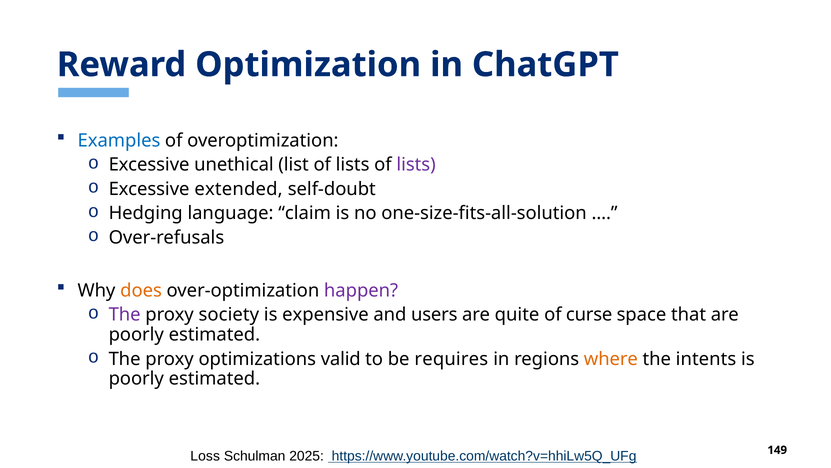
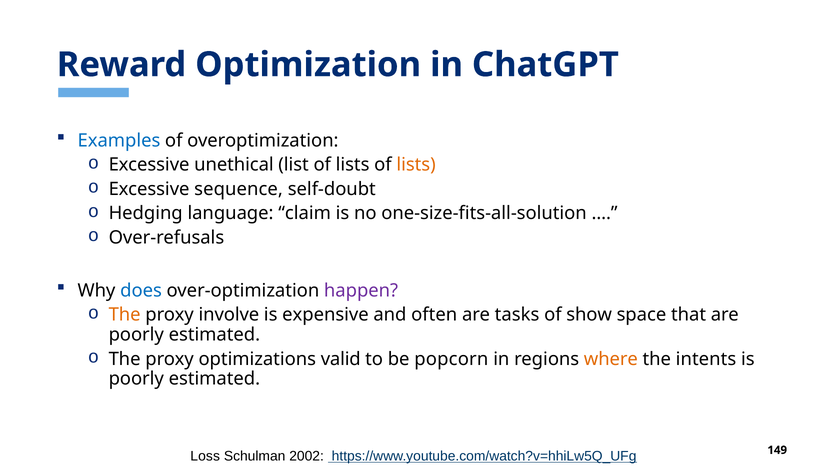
lists colour: purple -> orange (416, 165)
extended: extended -> sequence (239, 189)
does colour: orange -> blue (141, 290)
The colour: purple -> orange (125, 314)
society: society -> involve (229, 314)
users: users -> often (434, 314)
quite: quite -> tasks (517, 314)
curse: curse -> show (589, 314)
requires: requires -> popcorn (451, 359)
2025: 2025 -> 2002 (307, 456)
